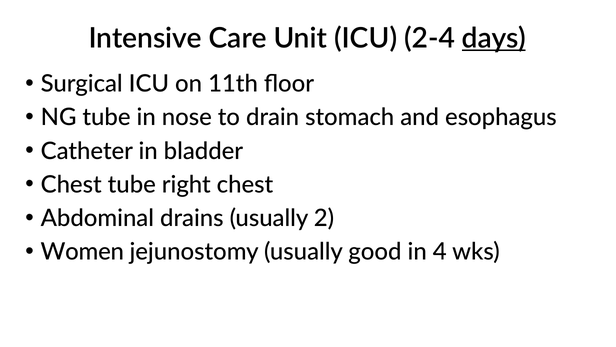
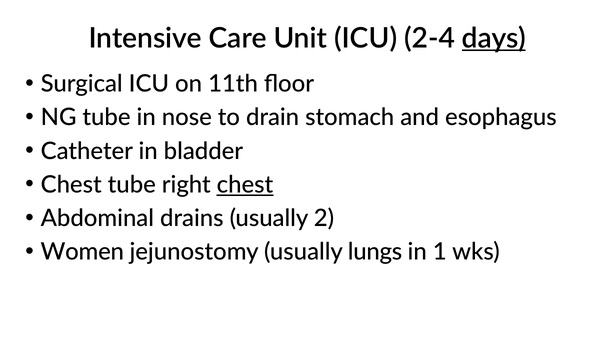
chest underline: none -> present (245, 185)
good: good -> lungs (375, 252)
4: 4 -> 1 (440, 252)
